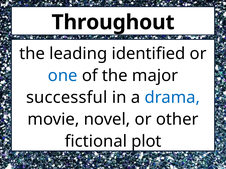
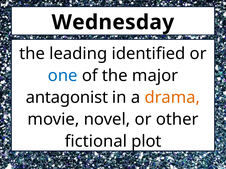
Throughout: Throughout -> Wednesday (113, 22)
successful: successful -> antagonist (67, 98)
drama colour: blue -> orange (172, 98)
